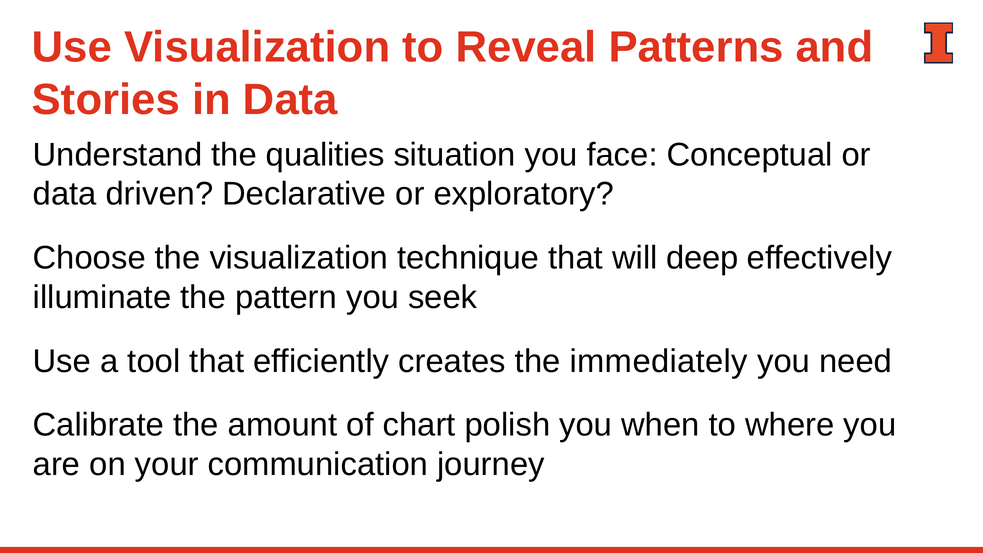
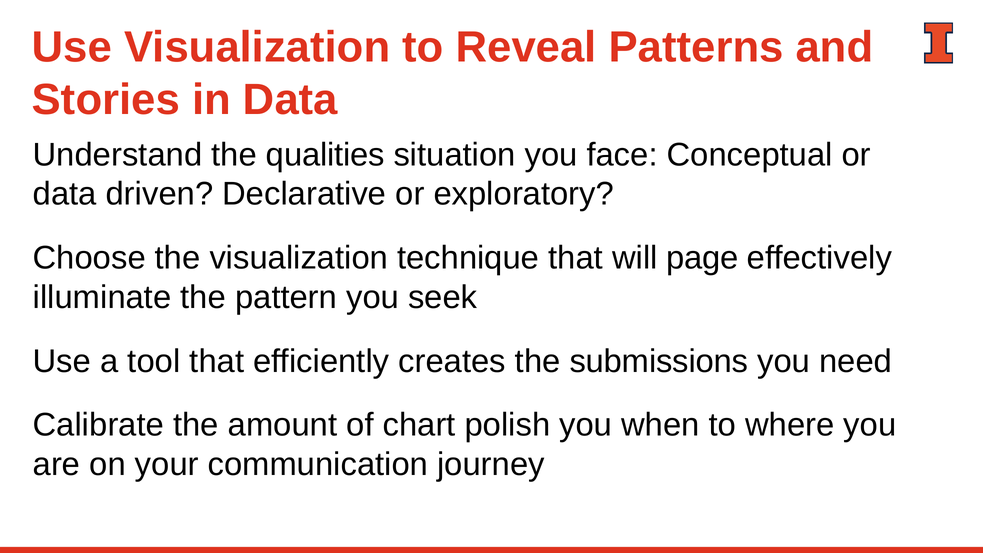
deep: deep -> page (702, 258)
immediately: immediately -> submissions (659, 361)
